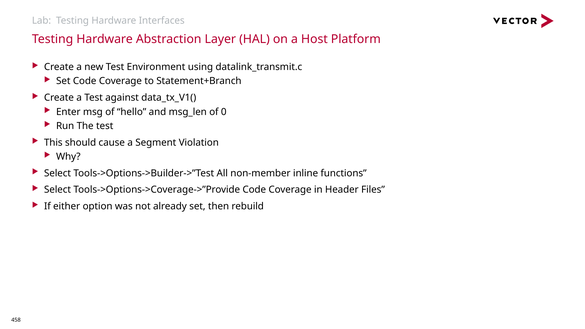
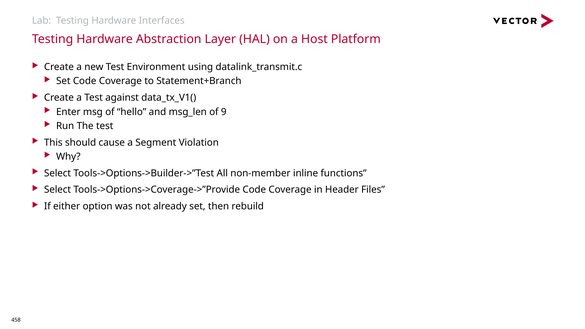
0: 0 -> 9 (224, 112)
